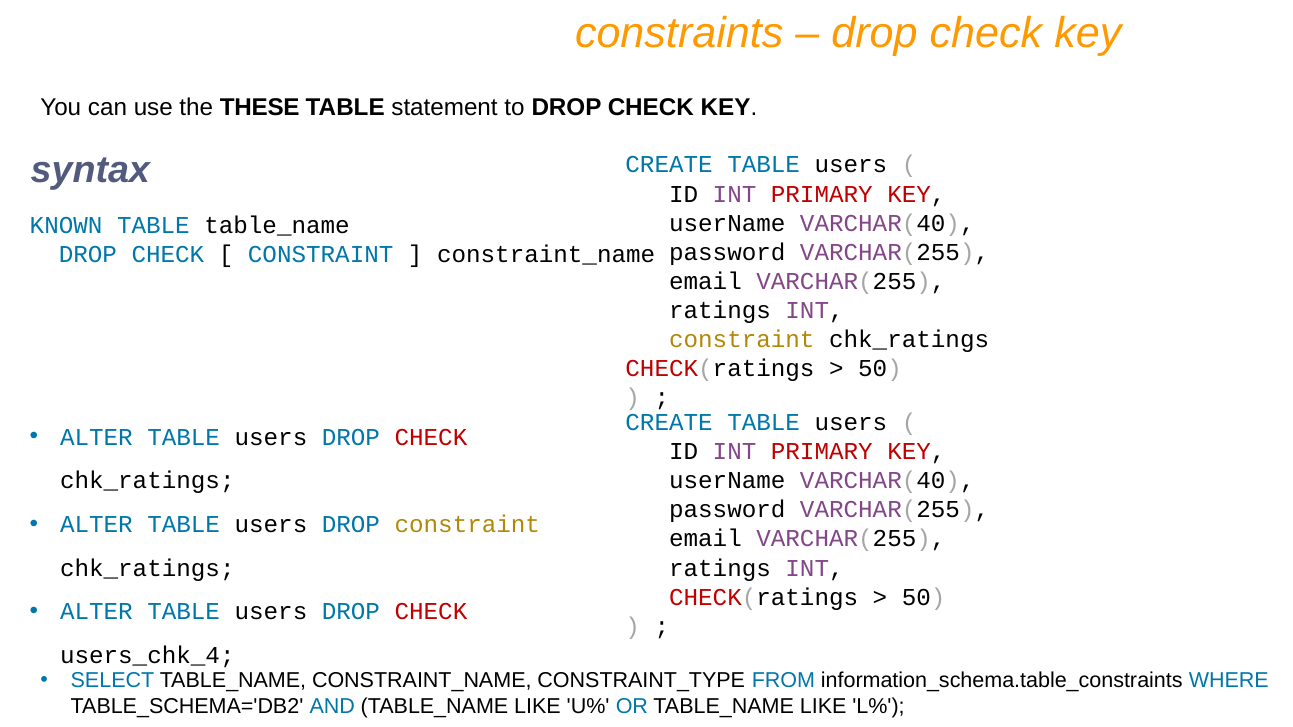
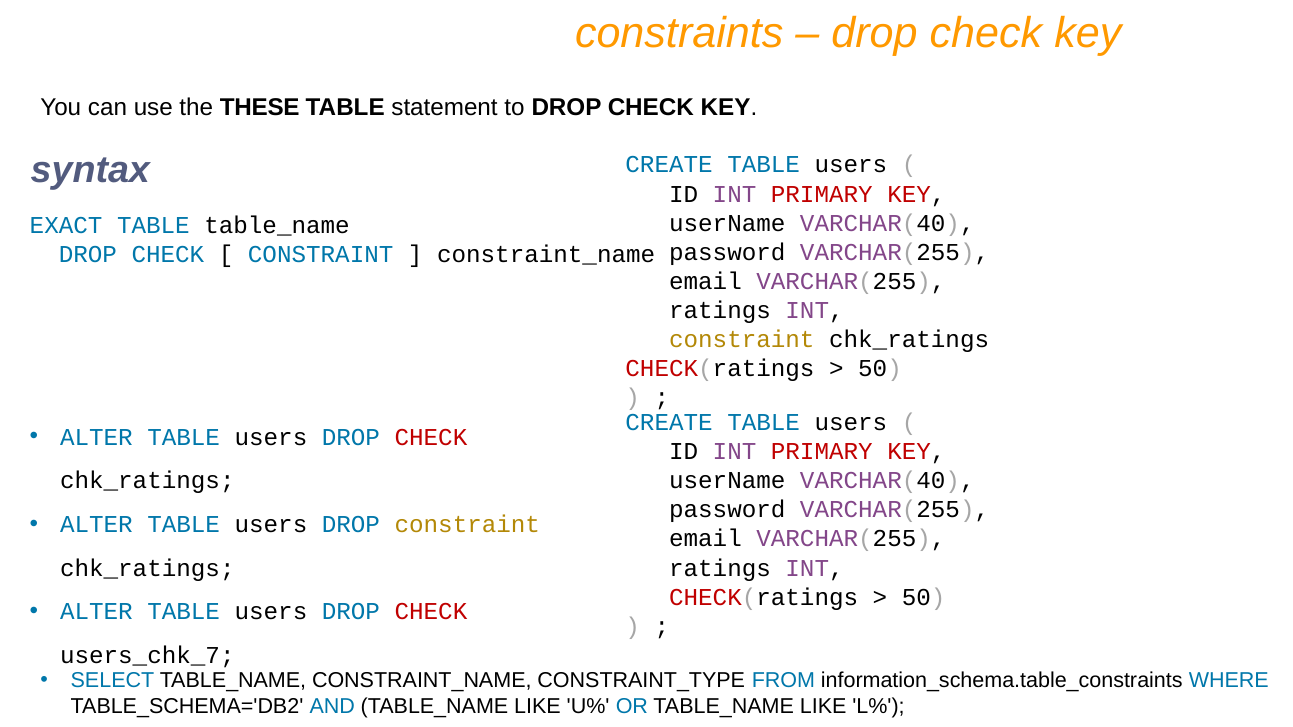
KNOWN: KNOWN -> EXACT (66, 226)
users_chk_4: users_chk_4 -> users_chk_7 (147, 656)
